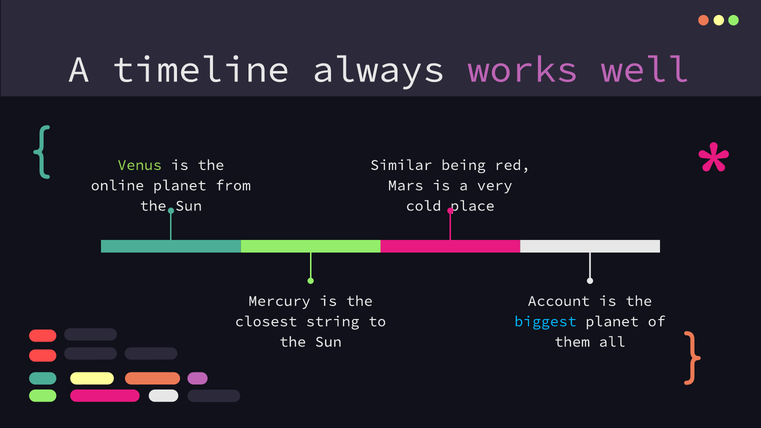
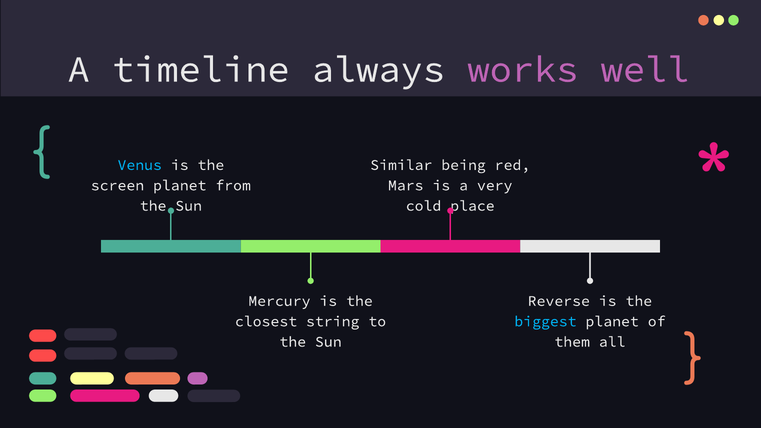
Venus colour: light green -> light blue (140, 165)
online: online -> screen (117, 185)
Account: Account -> Reverse (559, 301)
